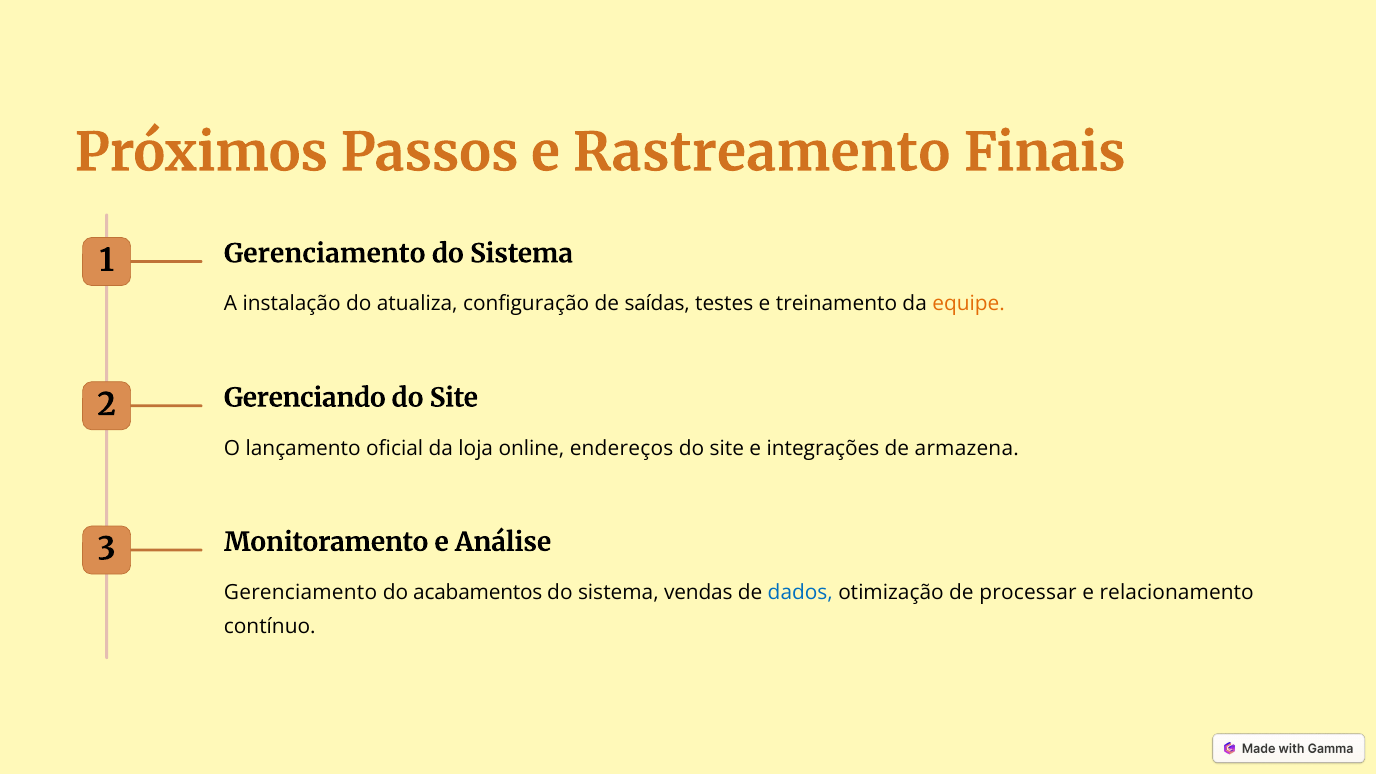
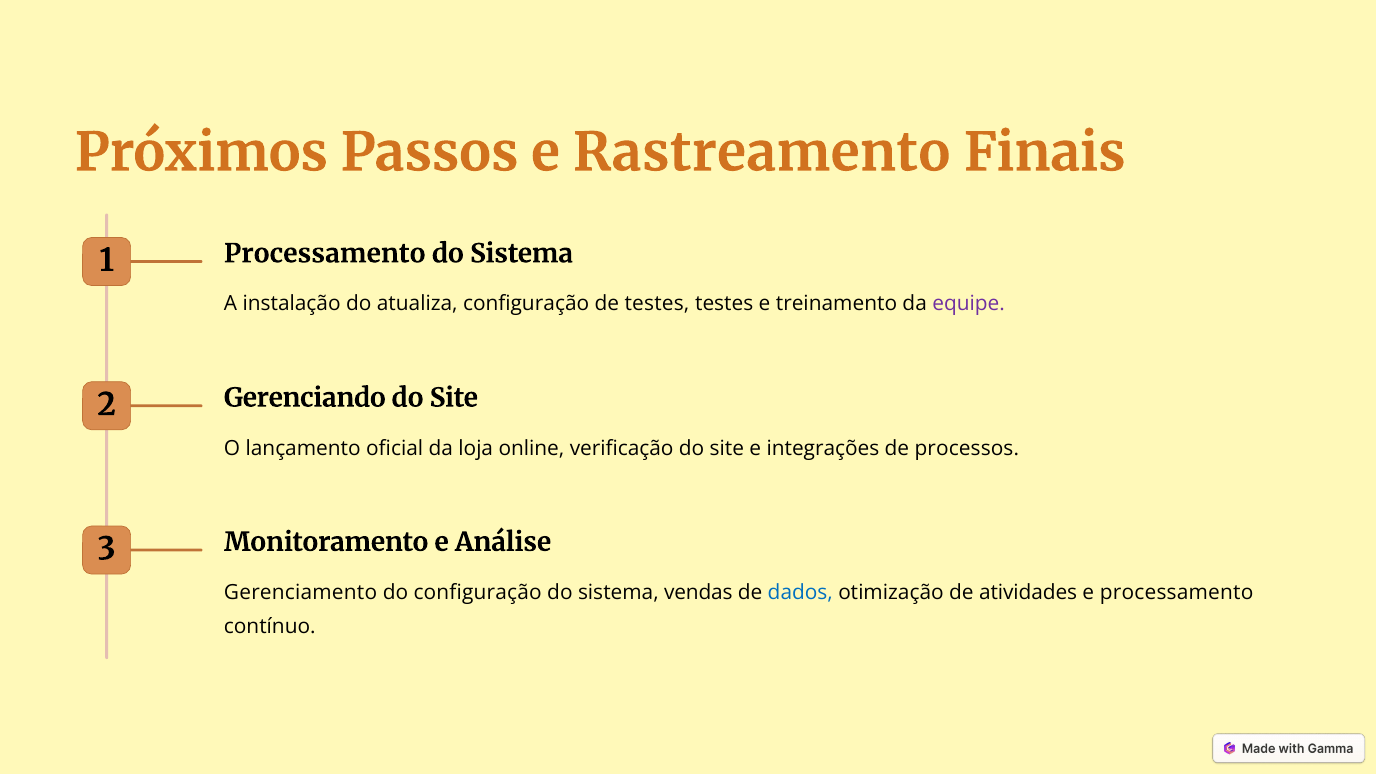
1 Gerenciamento: Gerenciamento -> Processamento (325, 254)
de saídas: saídas -> testes (657, 304)
equipe colour: orange -> purple (969, 304)
endereços: endereços -> verificação (622, 448)
armazena: armazena -> processos (967, 448)
do acabamentos: acabamentos -> configuração (478, 592)
processar: processar -> atividades (1028, 592)
e relacionamento: relacionamento -> processamento (1177, 592)
